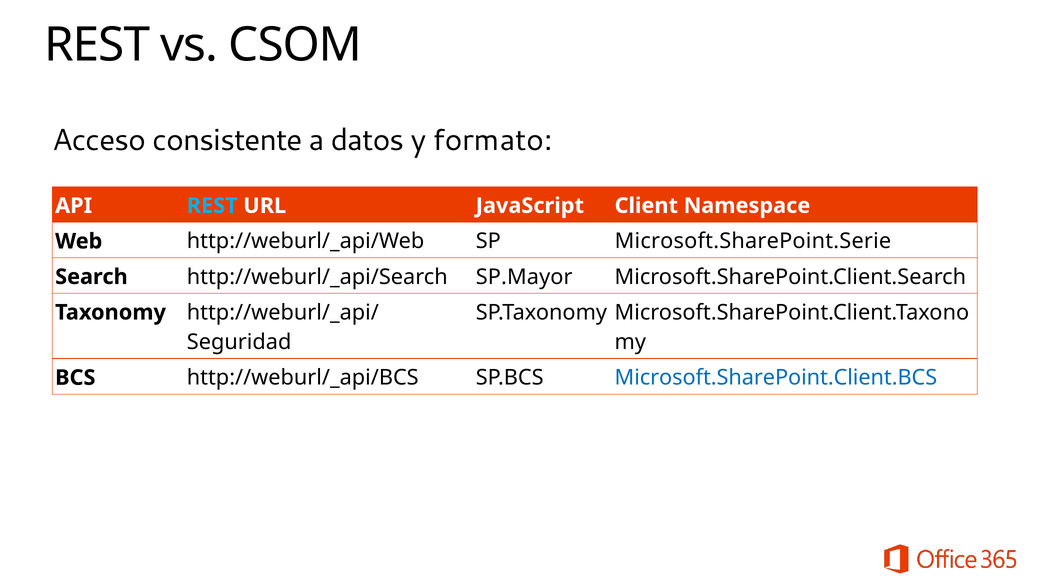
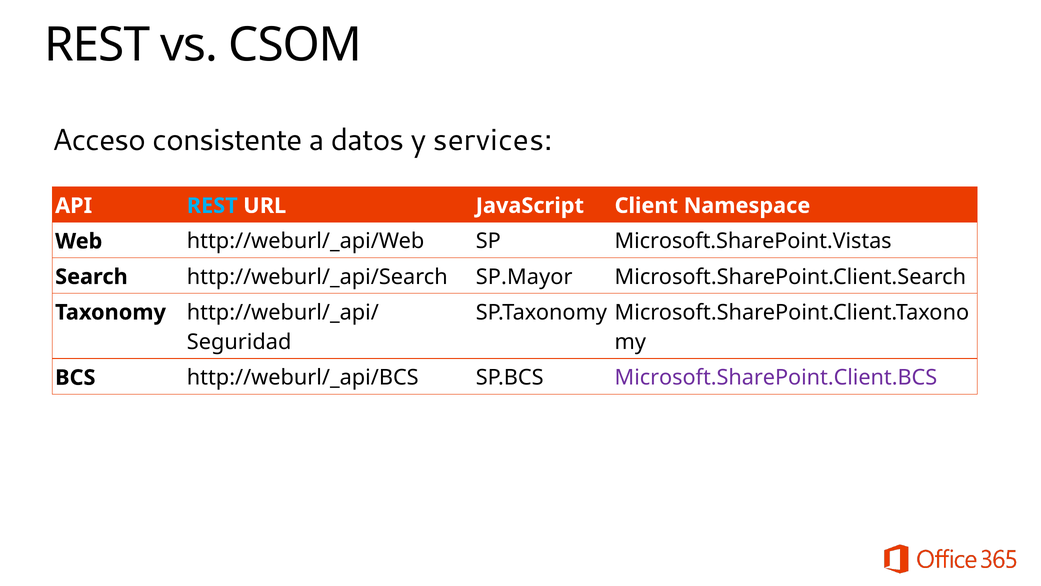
formato: formato -> services (493, 140)
Microsoft.SharePoint.Serie: Microsoft.SharePoint.Serie -> Microsoft.SharePoint.Vistas (753, 241)
Microsoft.SharePoint.Client.BCS colour: blue -> purple (776, 377)
